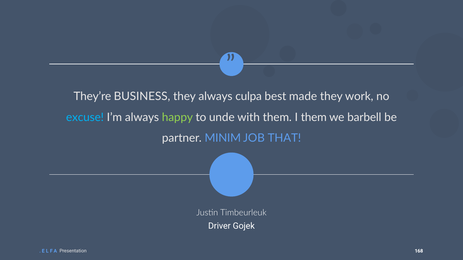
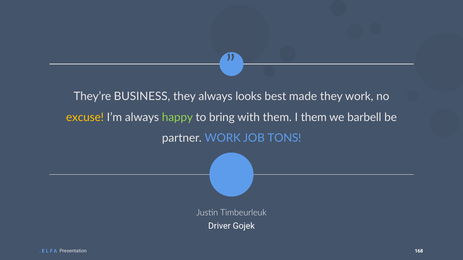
culpa: culpa -> looks (249, 97)
excuse colour: light blue -> yellow (85, 117)
unde: unde -> bring (222, 117)
partner MINIM: MINIM -> WORK (223, 138)
THAT: THAT -> TONS (284, 138)
